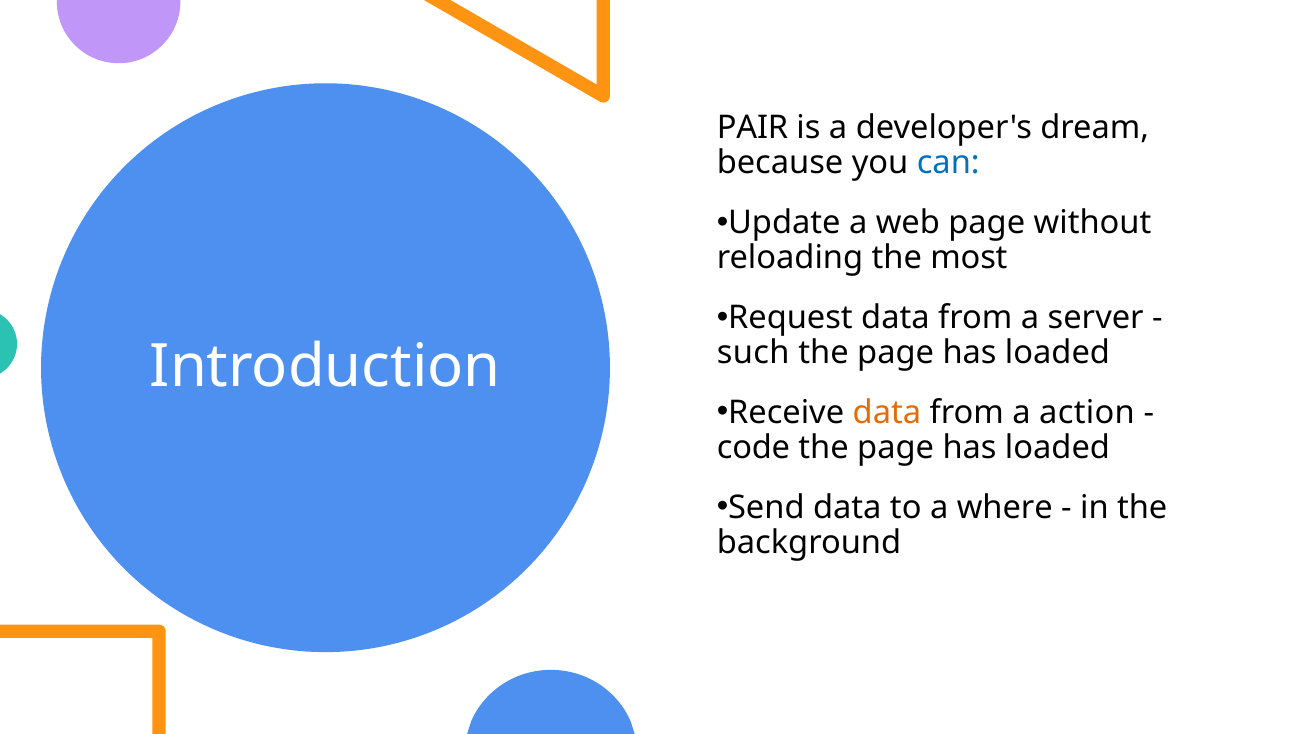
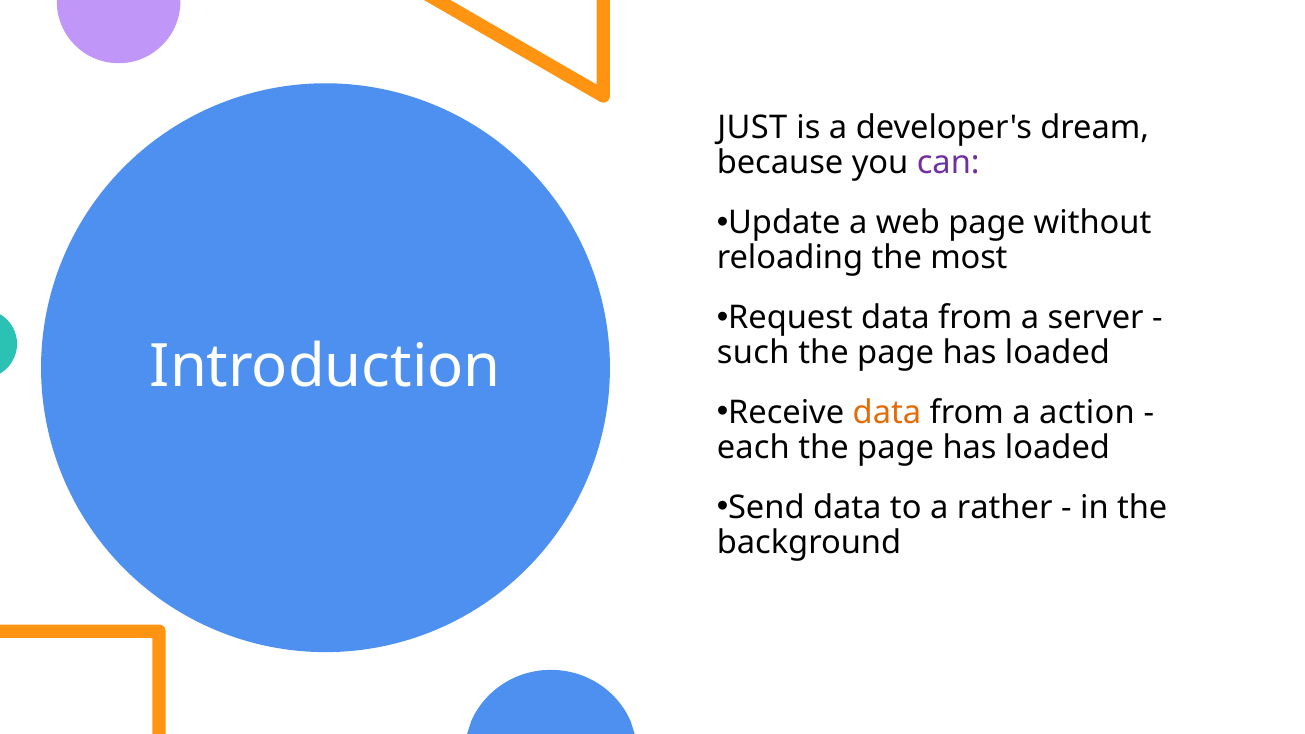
PAIR: PAIR -> JUST (752, 128)
can colour: blue -> purple (948, 163)
code: code -> each (753, 448)
where: where -> rather (1005, 507)
